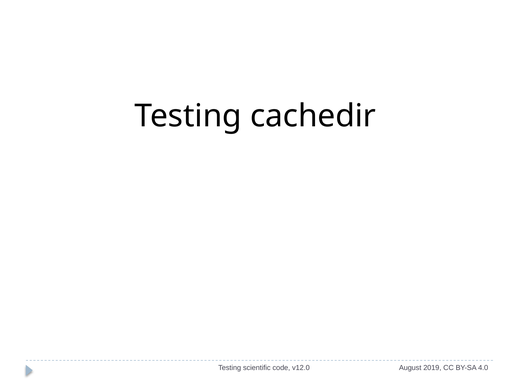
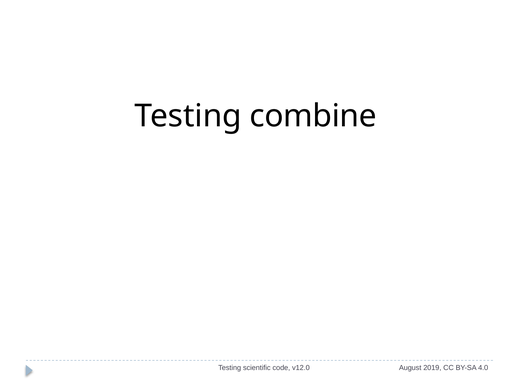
cachedir: cachedir -> combine (313, 116)
